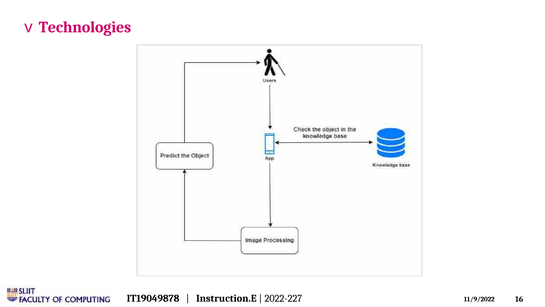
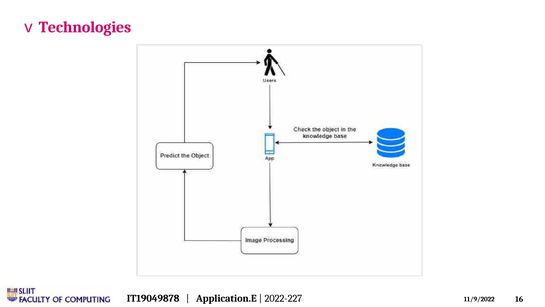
Instruction.E: Instruction.E -> Application.E (226, 298)
